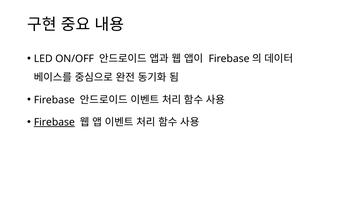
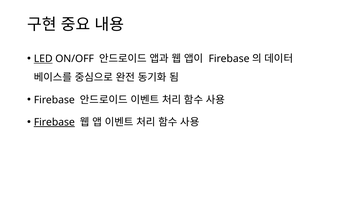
LED underline: none -> present (43, 59)
